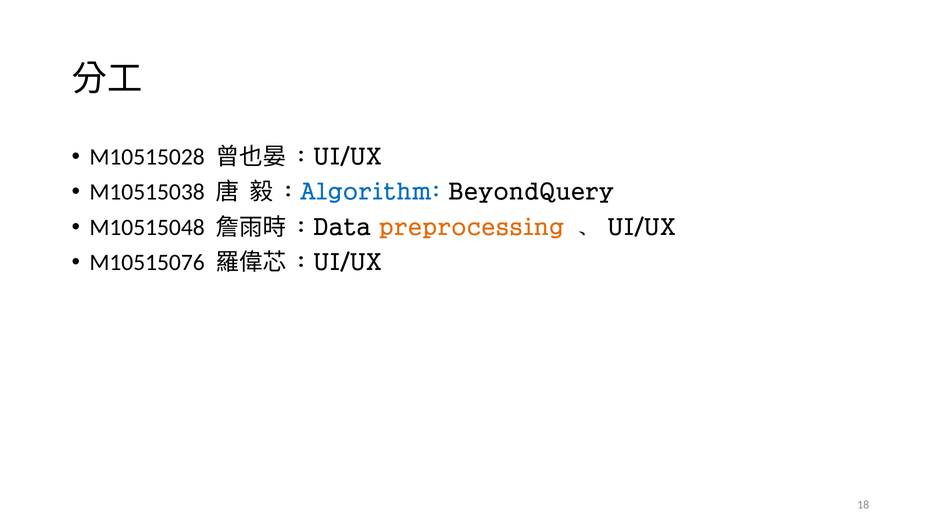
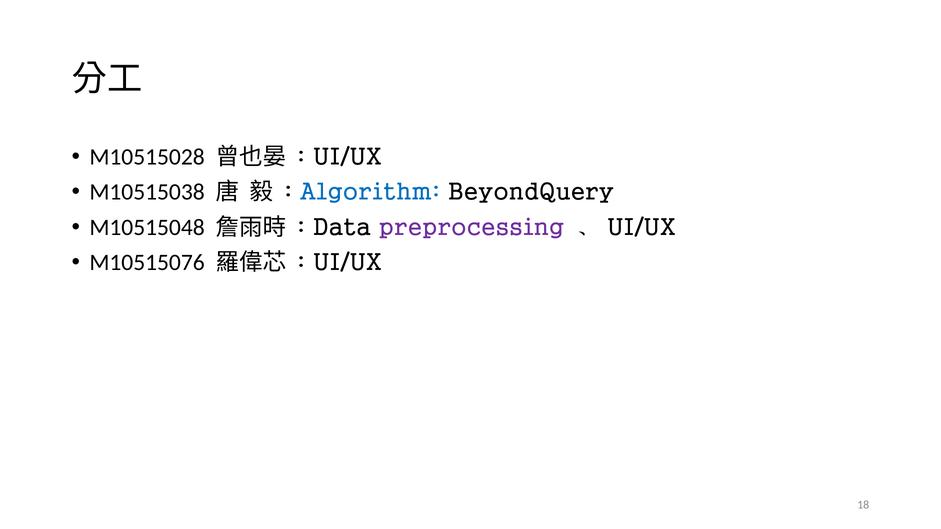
preprocessing colour: orange -> purple (471, 227)
